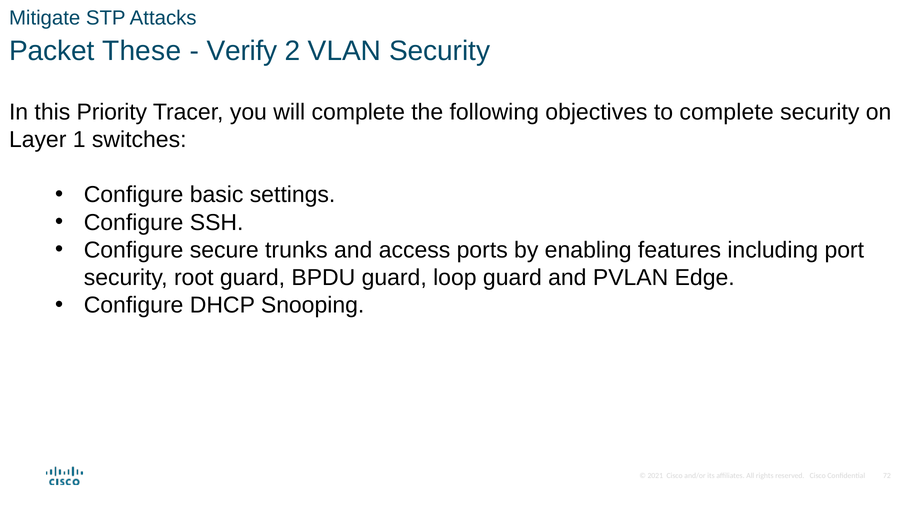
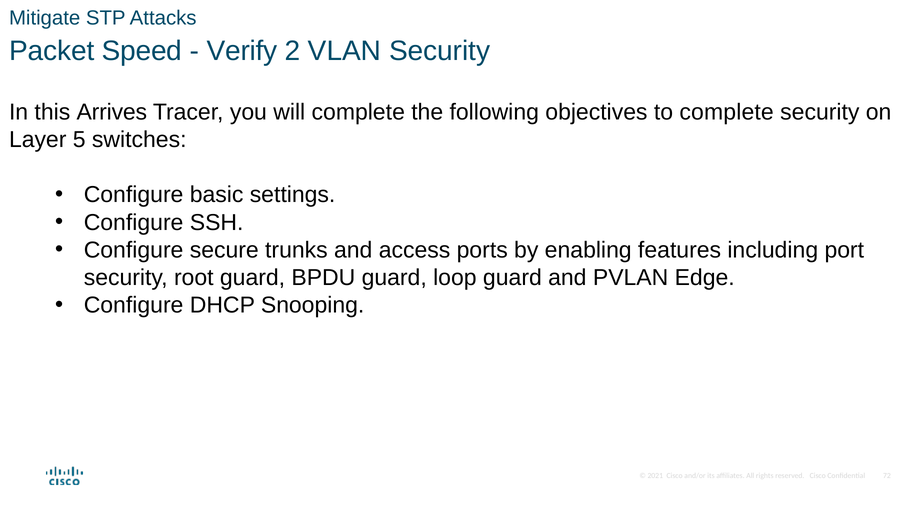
These: These -> Speed (142, 51)
Priority: Priority -> Arrives (112, 112)
1: 1 -> 5 (79, 140)
